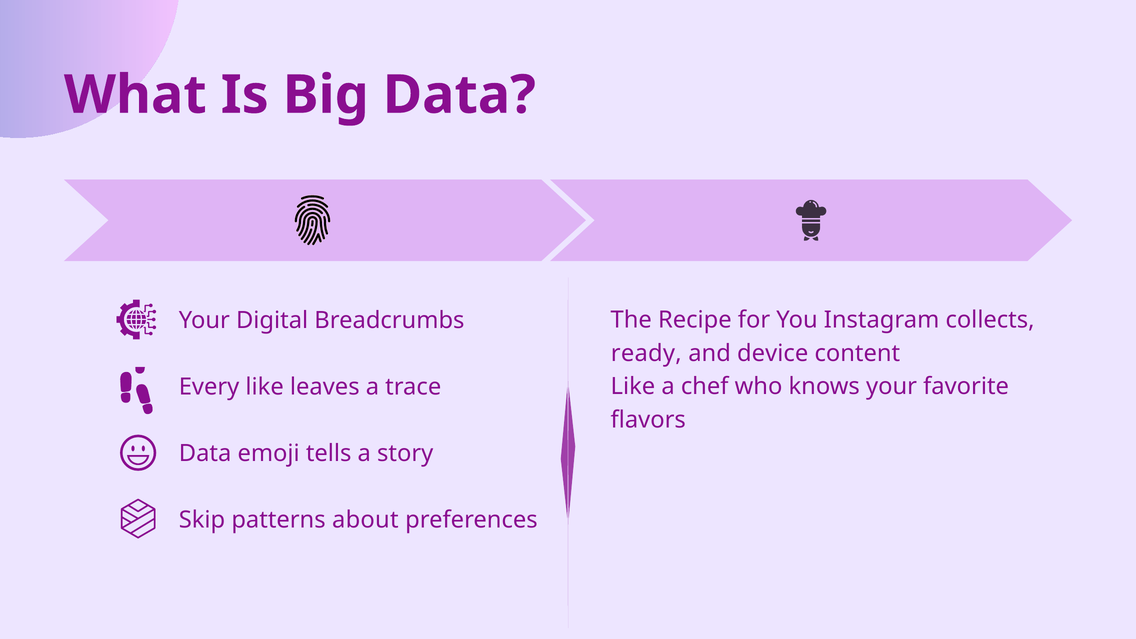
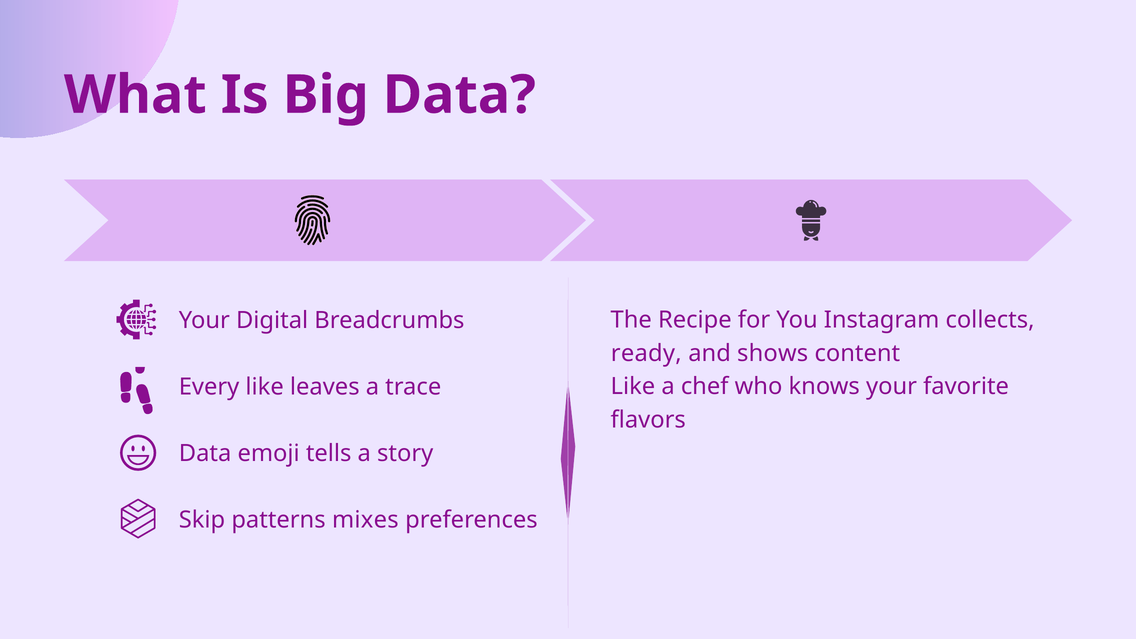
device: device -> shows (773, 353)
about: about -> mixes (365, 520)
